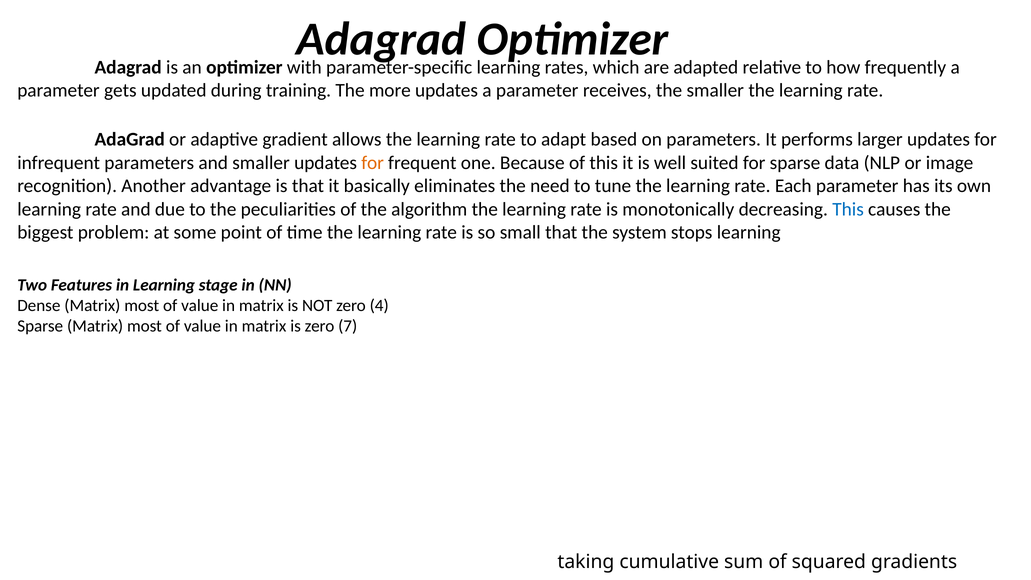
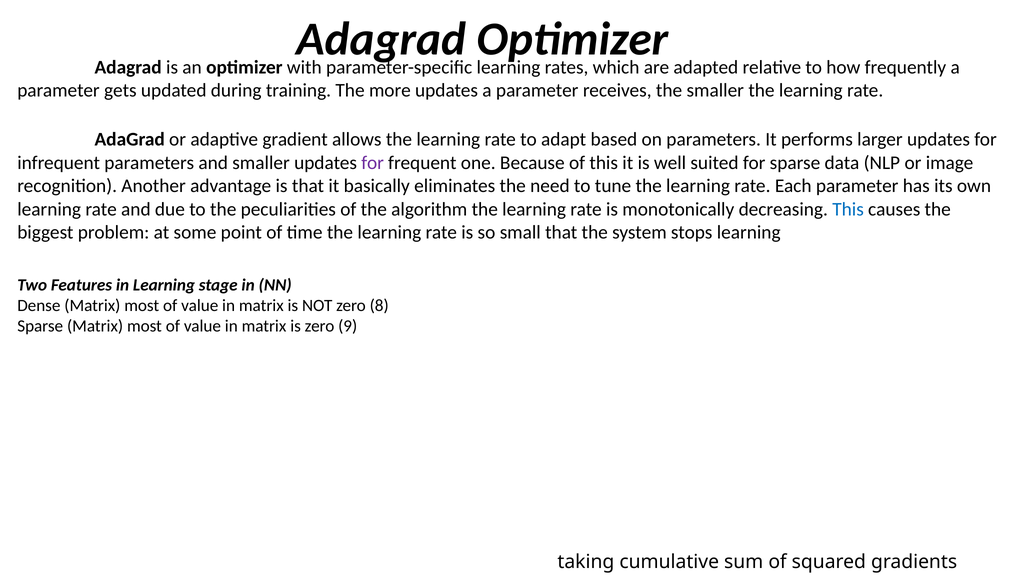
for colour: orange -> purple (373, 163)
4: 4 -> 8 (379, 306)
7: 7 -> 9 (348, 326)
